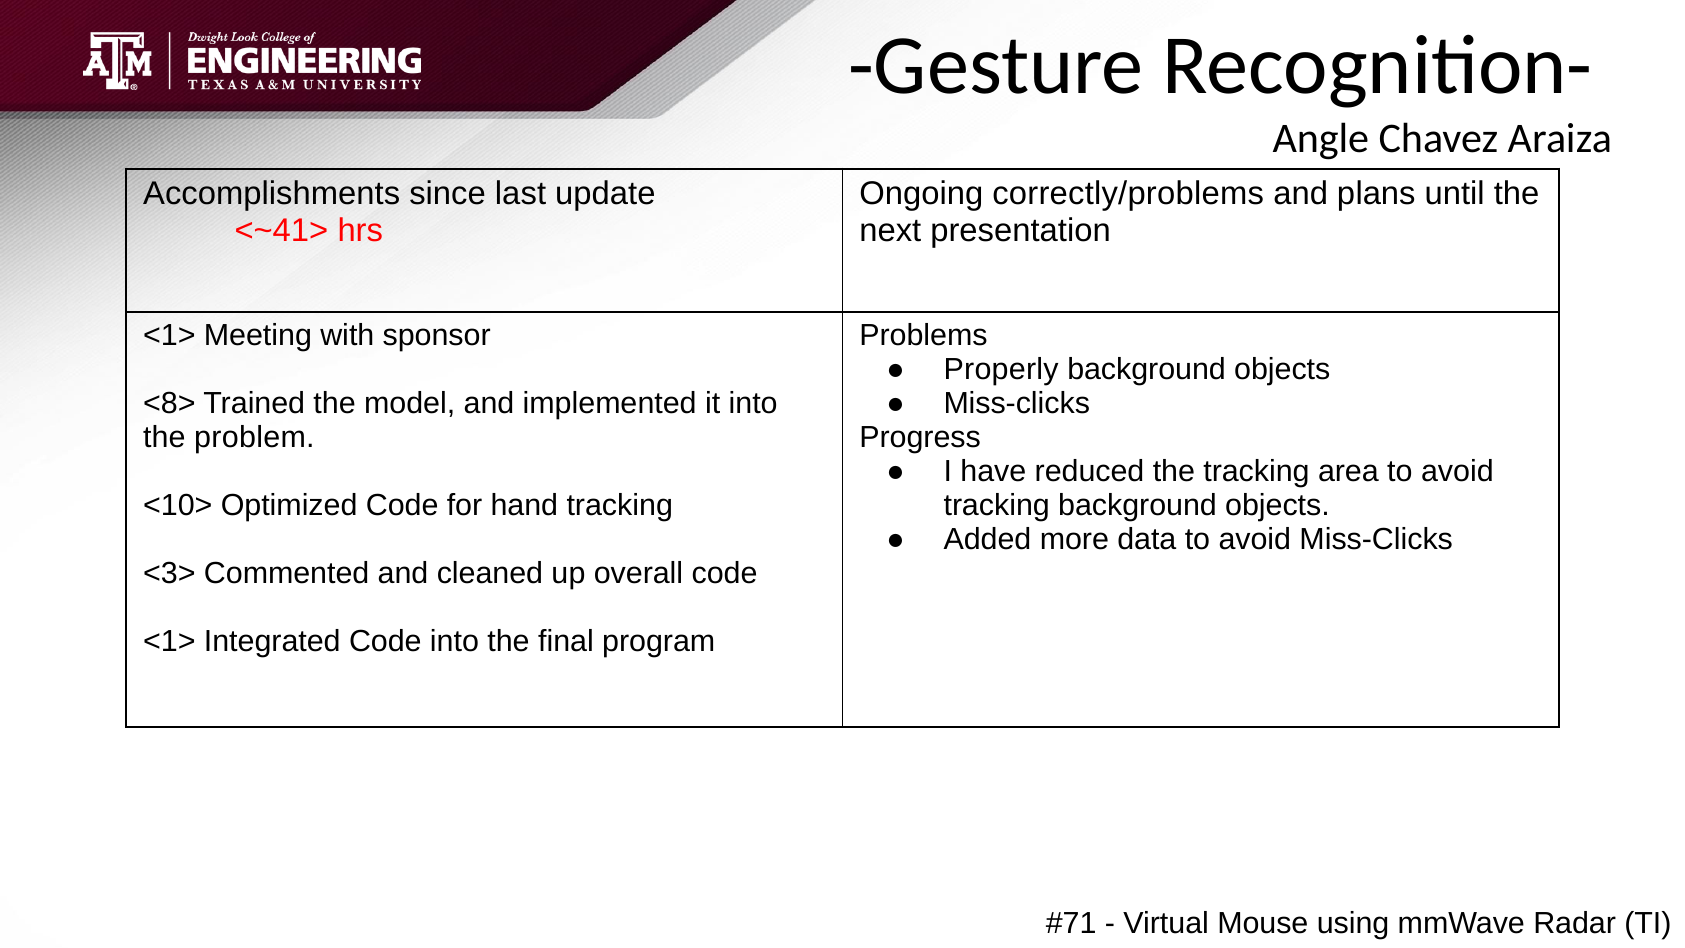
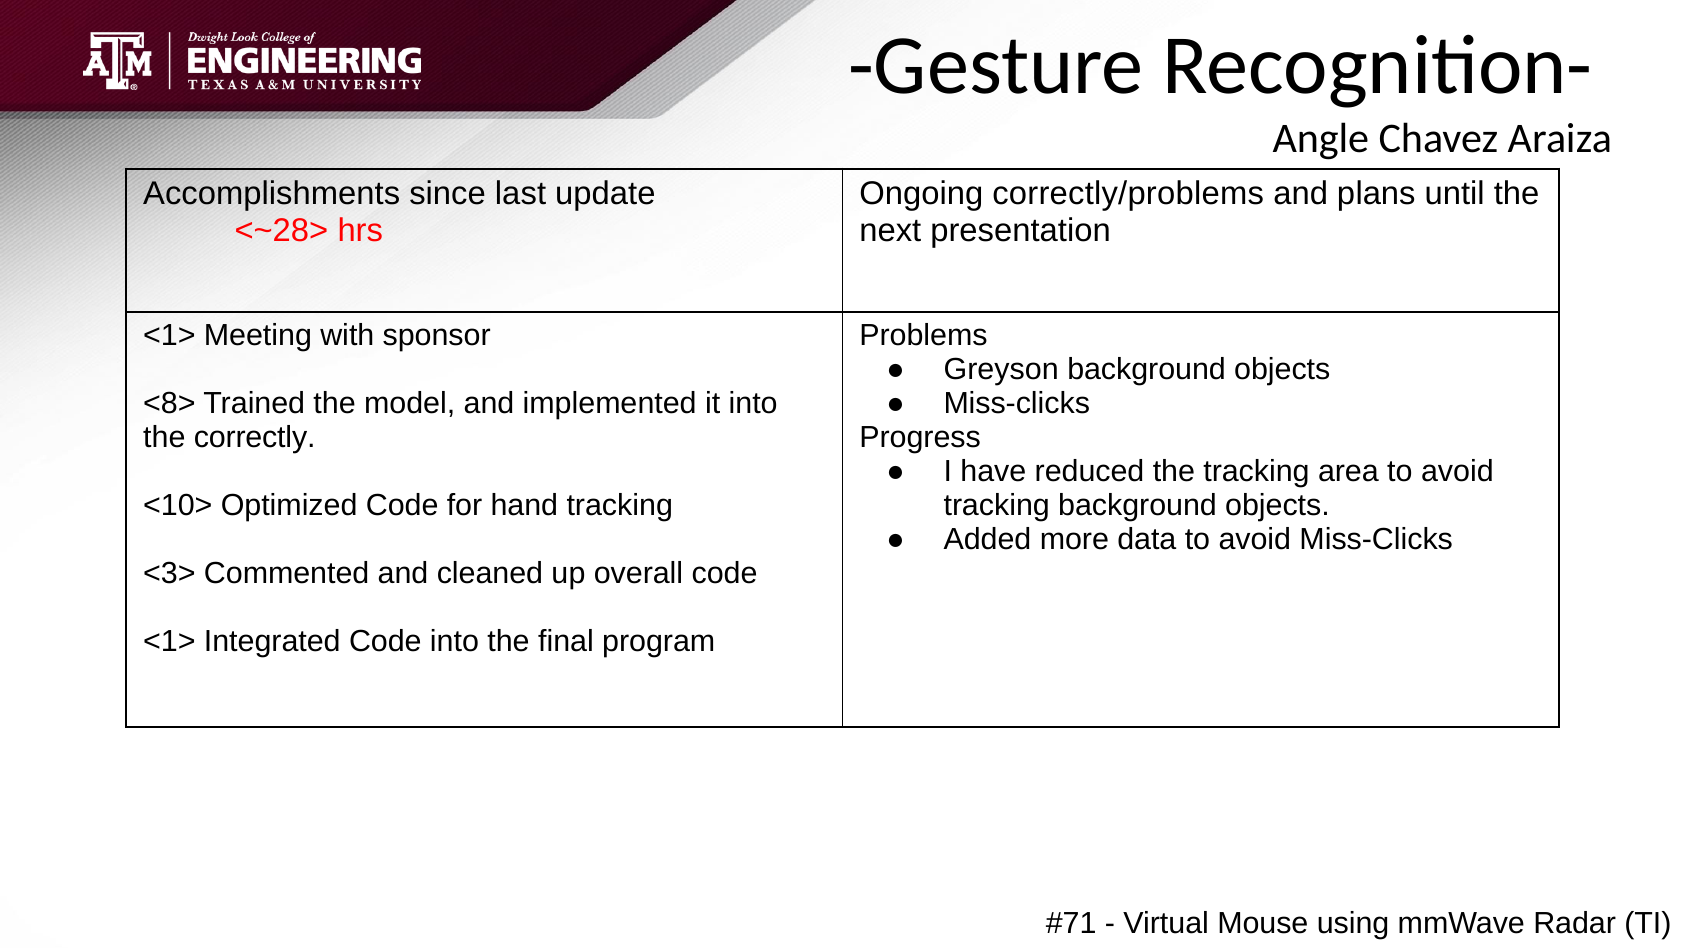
<~41>: <~41> -> <~28> (281, 231)
Properly: Properly -> Greyson (1001, 370)
problem: problem -> correctly (255, 437)
